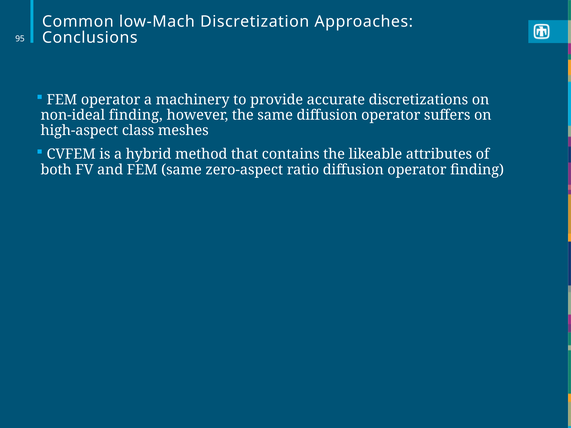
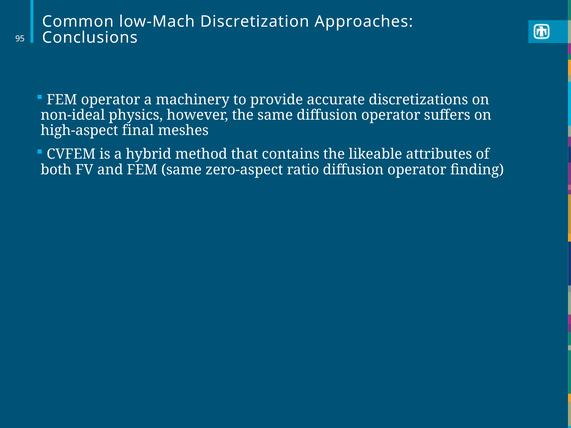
non-ideal finding: finding -> physics (136, 115)
class: class -> final (138, 131)
